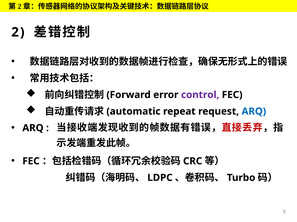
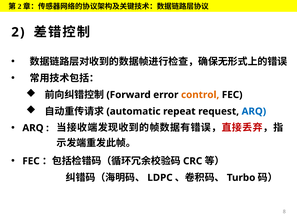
control colour: purple -> orange (200, 95)
